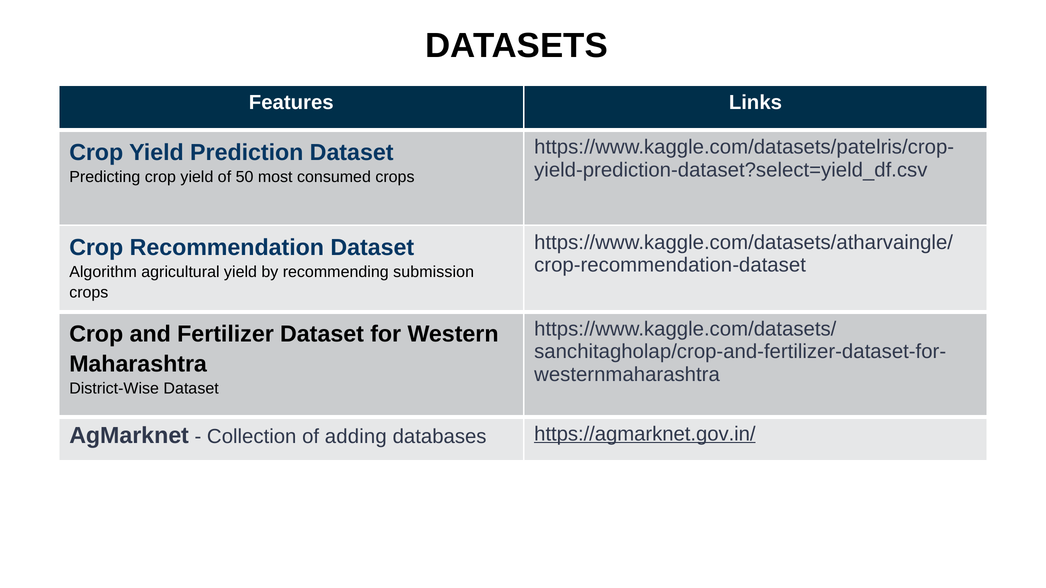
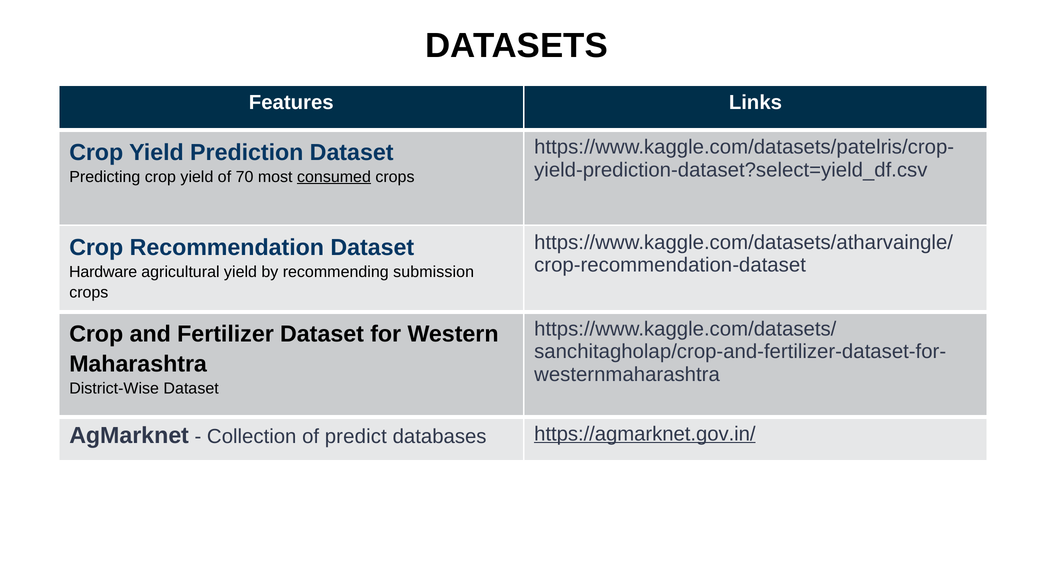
50: 50 -> 70 (245, 177)
consumed underline: none -> present (334, 177)
Algorithm: Algorithm -> Hardware (103, 272)
adding: adding -> predict (356, 437)
